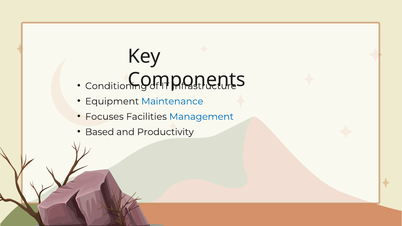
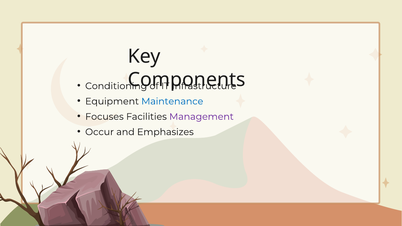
Management colour: blue -> purple (201, 117)
Based: Based -> Occur (100, 132)
Productivity: Productivity -> Emphasizes (165, 132)
